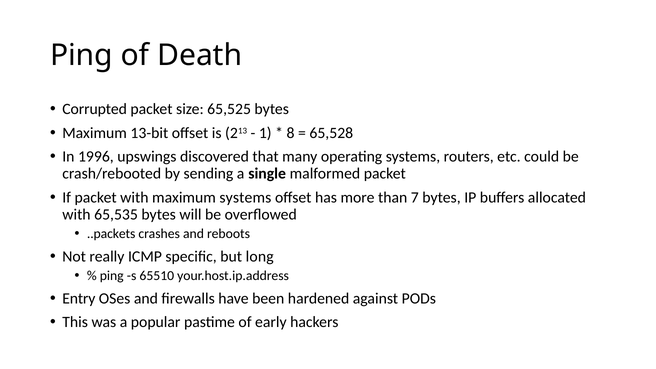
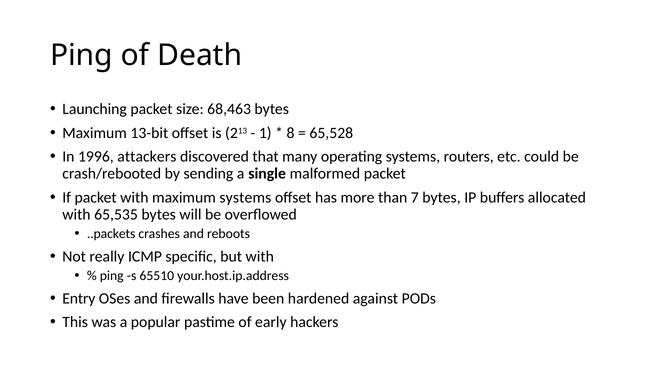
Corrupted: Corrupted -> Launching (95, 109)
65,525: 65,525 -> 68,463 (229, 109)
upswings: upswings -> attackers (147, 157)
but long: long -> with (260, 256)
